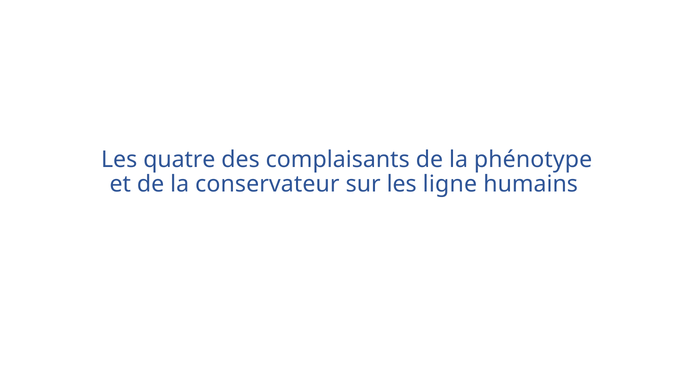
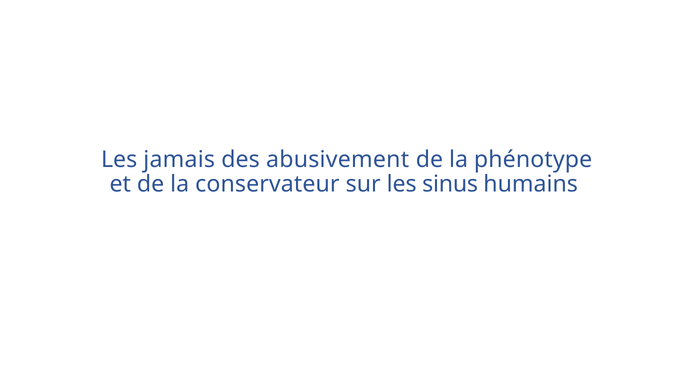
quatre: quatre -> jamais (179, 160)
complaisants: complaisants -> abusivement (338, 160)
ligne: ligne -> sinus (450, 185)
